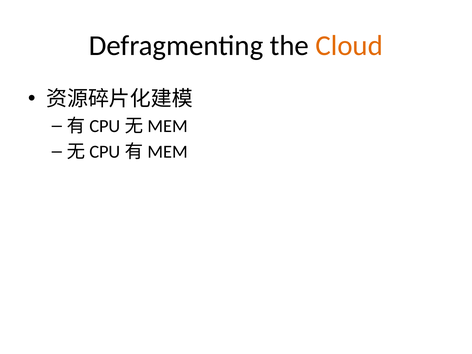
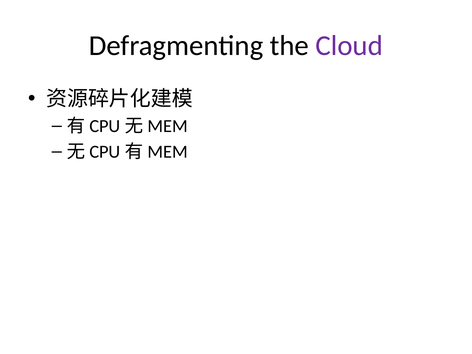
Cloud colour: orange -> purple (349, 46)
